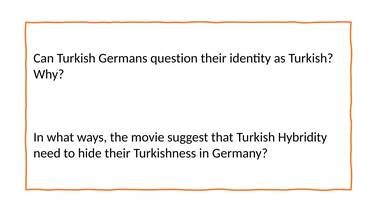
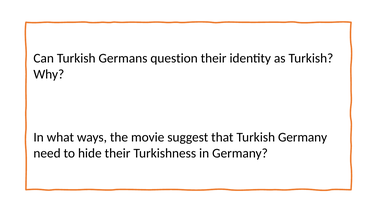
Turkish Hybridity: Hybridity -> Germany (303, 137)
